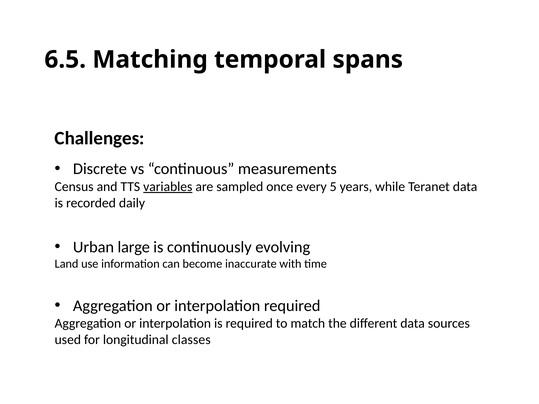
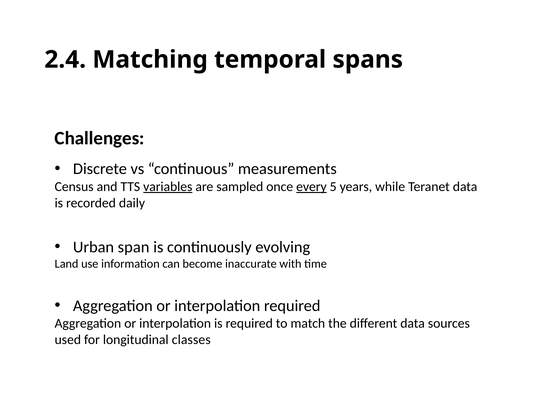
6.5: 6.5 -> 2.4 (65, 60)
every underline: none -> present (311, 187)
large: large -> span (134, 247)
